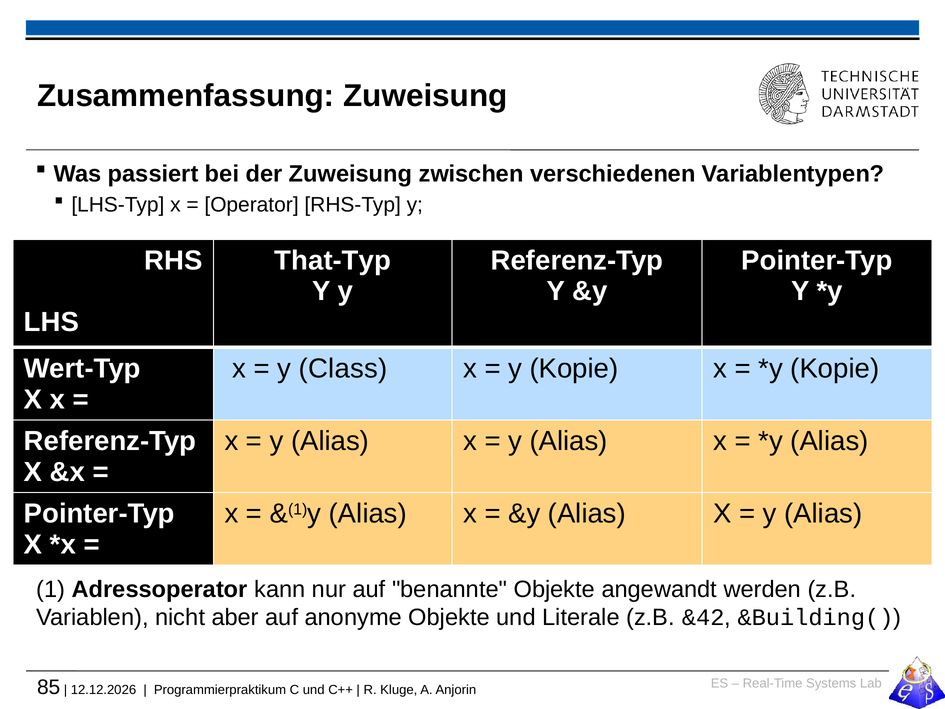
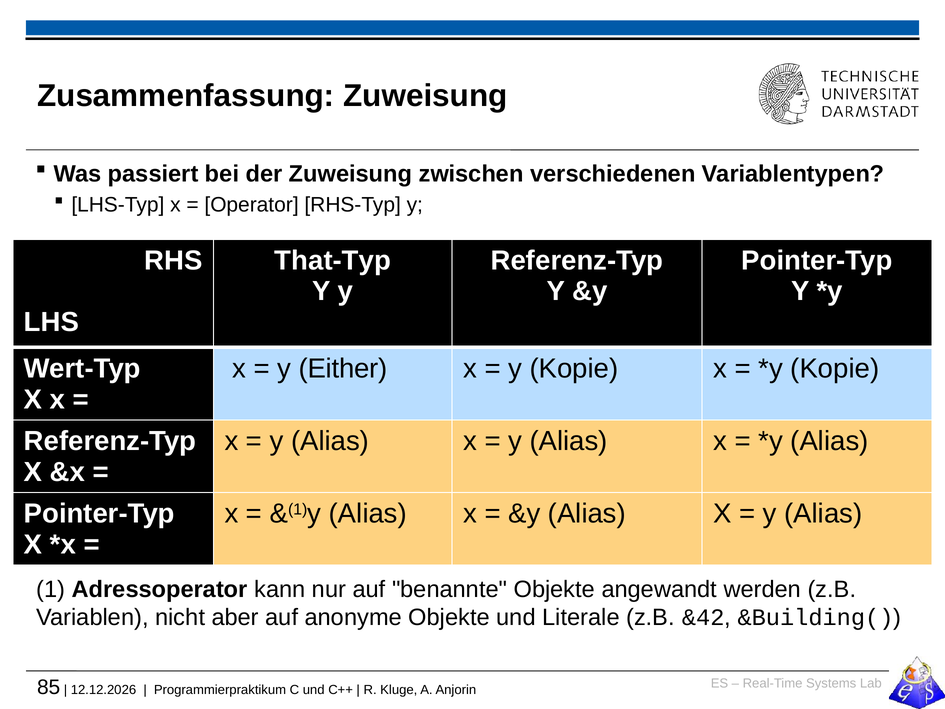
Class: Class -> Either (343, 369)
